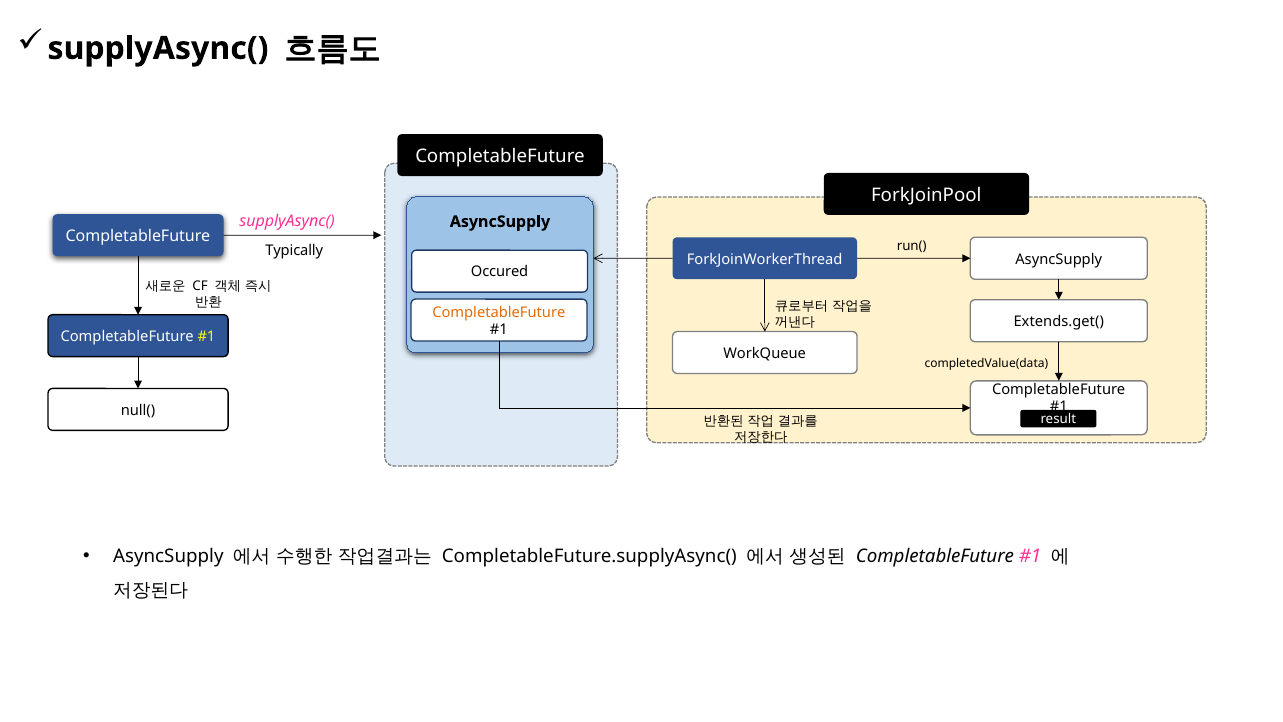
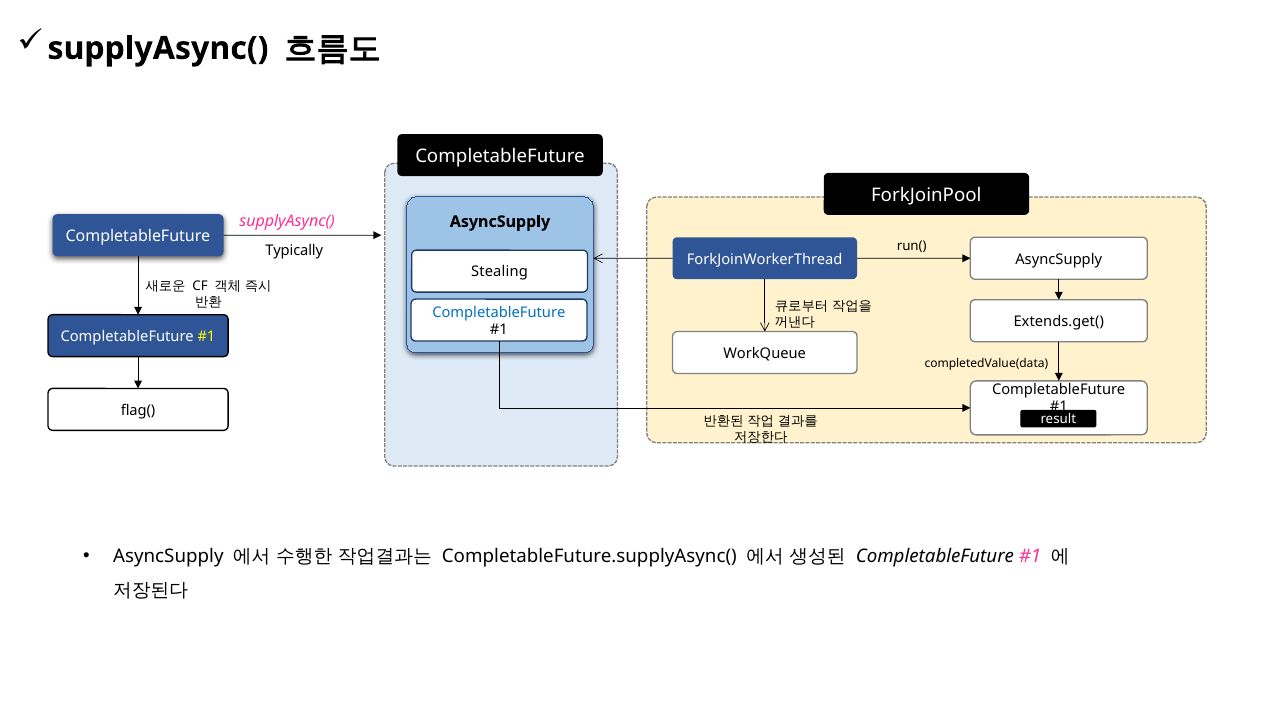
Occured: Occured -> Stealing (499, 272)
CompletableFuture colour: orange -> blue (499, 312)
null(: null( -> flag( (138, 410)
